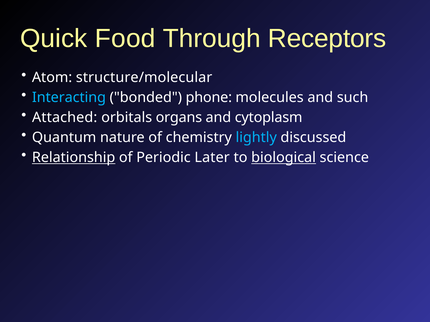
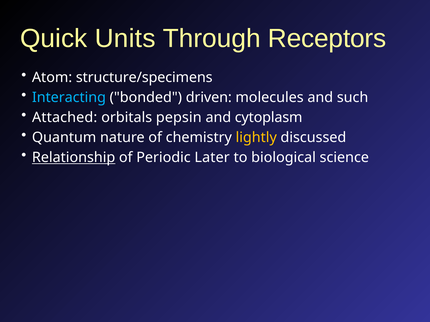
Food: Food -> Units (125, 39)
structure/molecular: structure/molecular -> structure/specimens (144, 77)
phone: phone -> driven (209, 98)
organs: organs -> pepsin (179, 118)
lightly colour: light blue -> yellow (256, 138)
biological underline: present -> none (284, 158)
